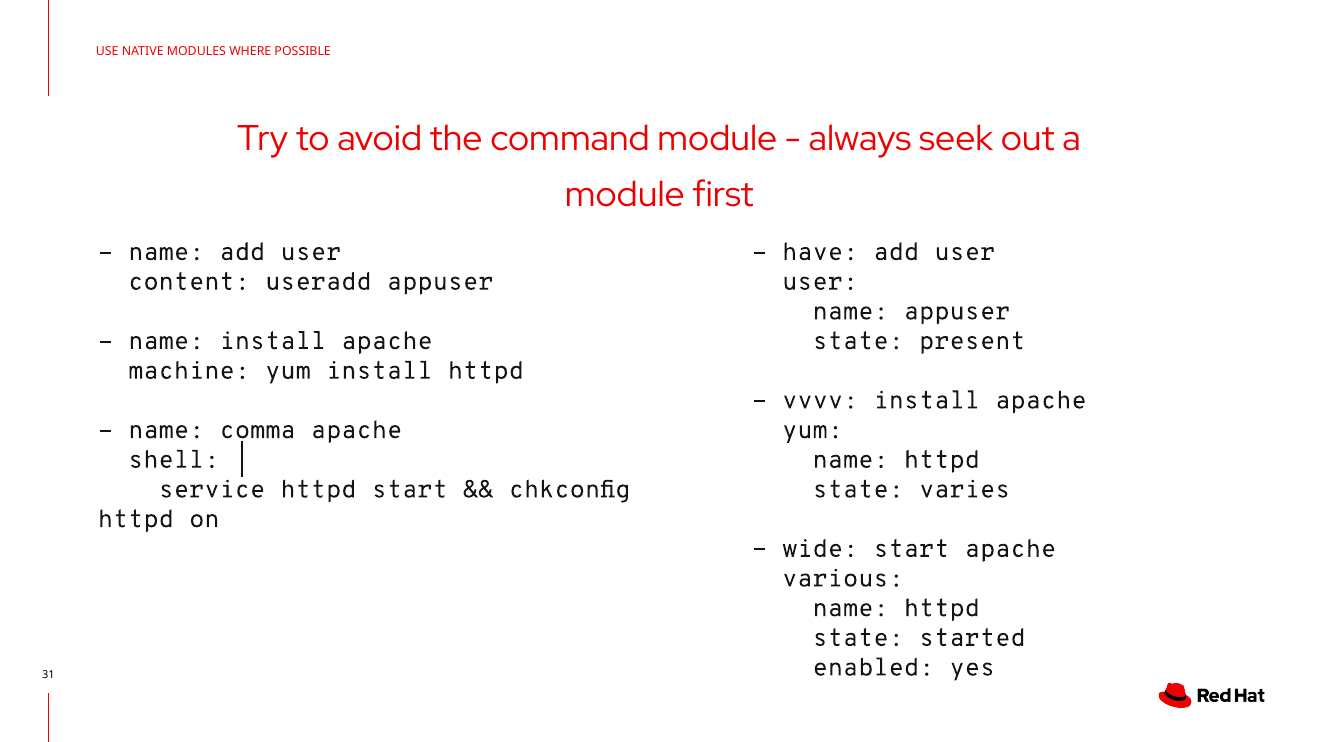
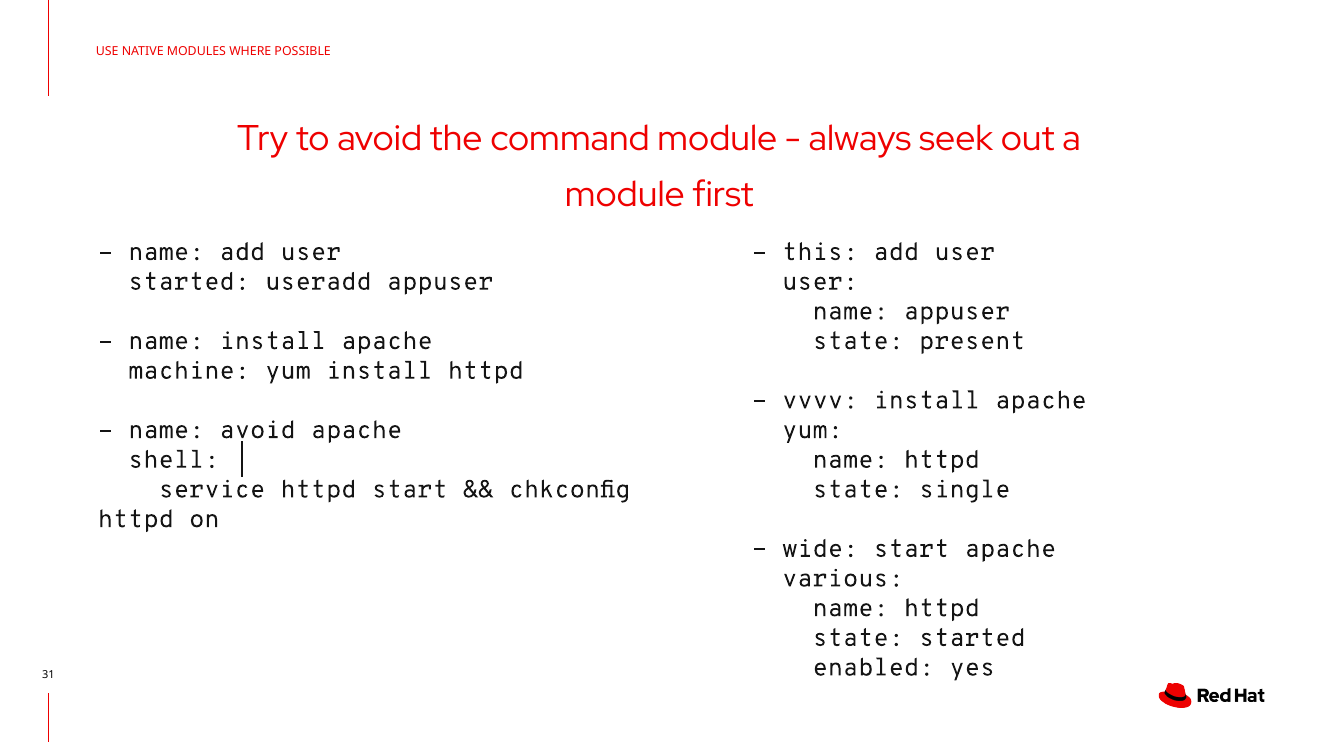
have: have -> this (820, 252)
content: content -> started (189, 281)
name comma: comma -> avoid (258, 430)
varies: varies -> single (965, 489)
